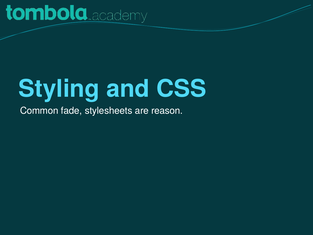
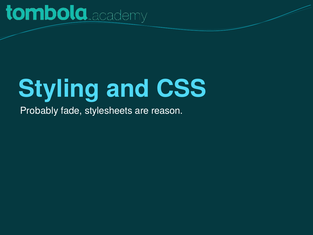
Common: Common -> Probably (39, 111)
